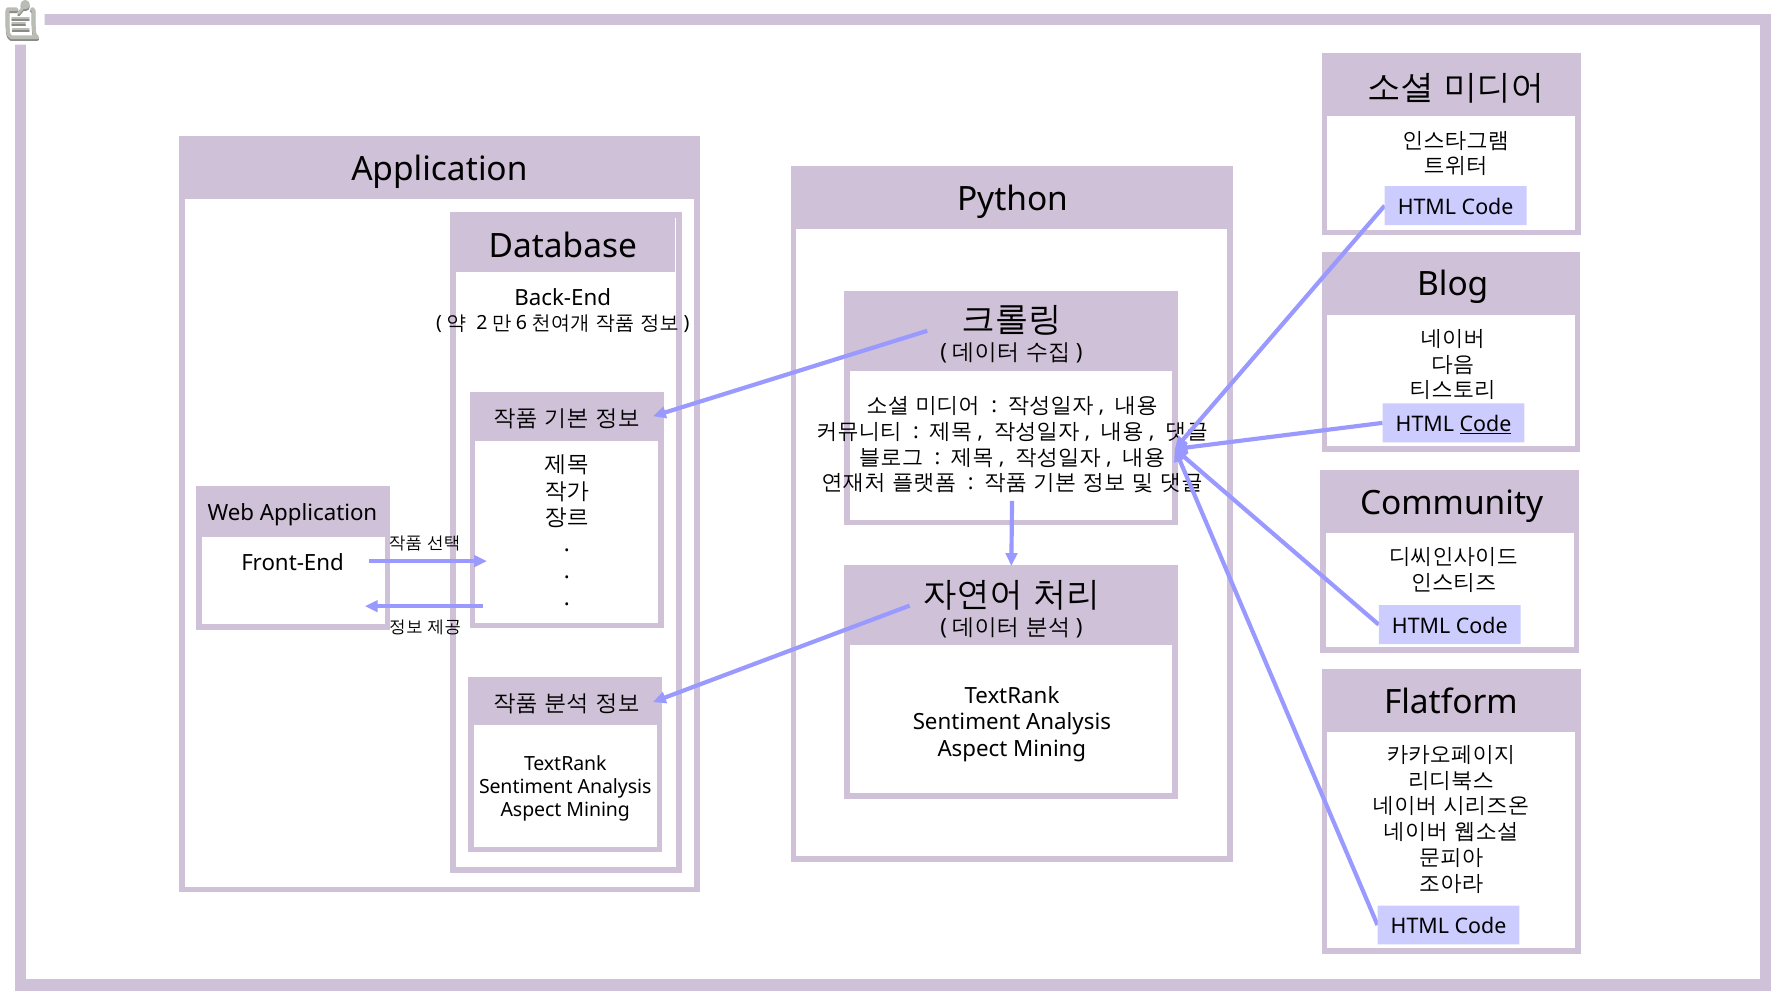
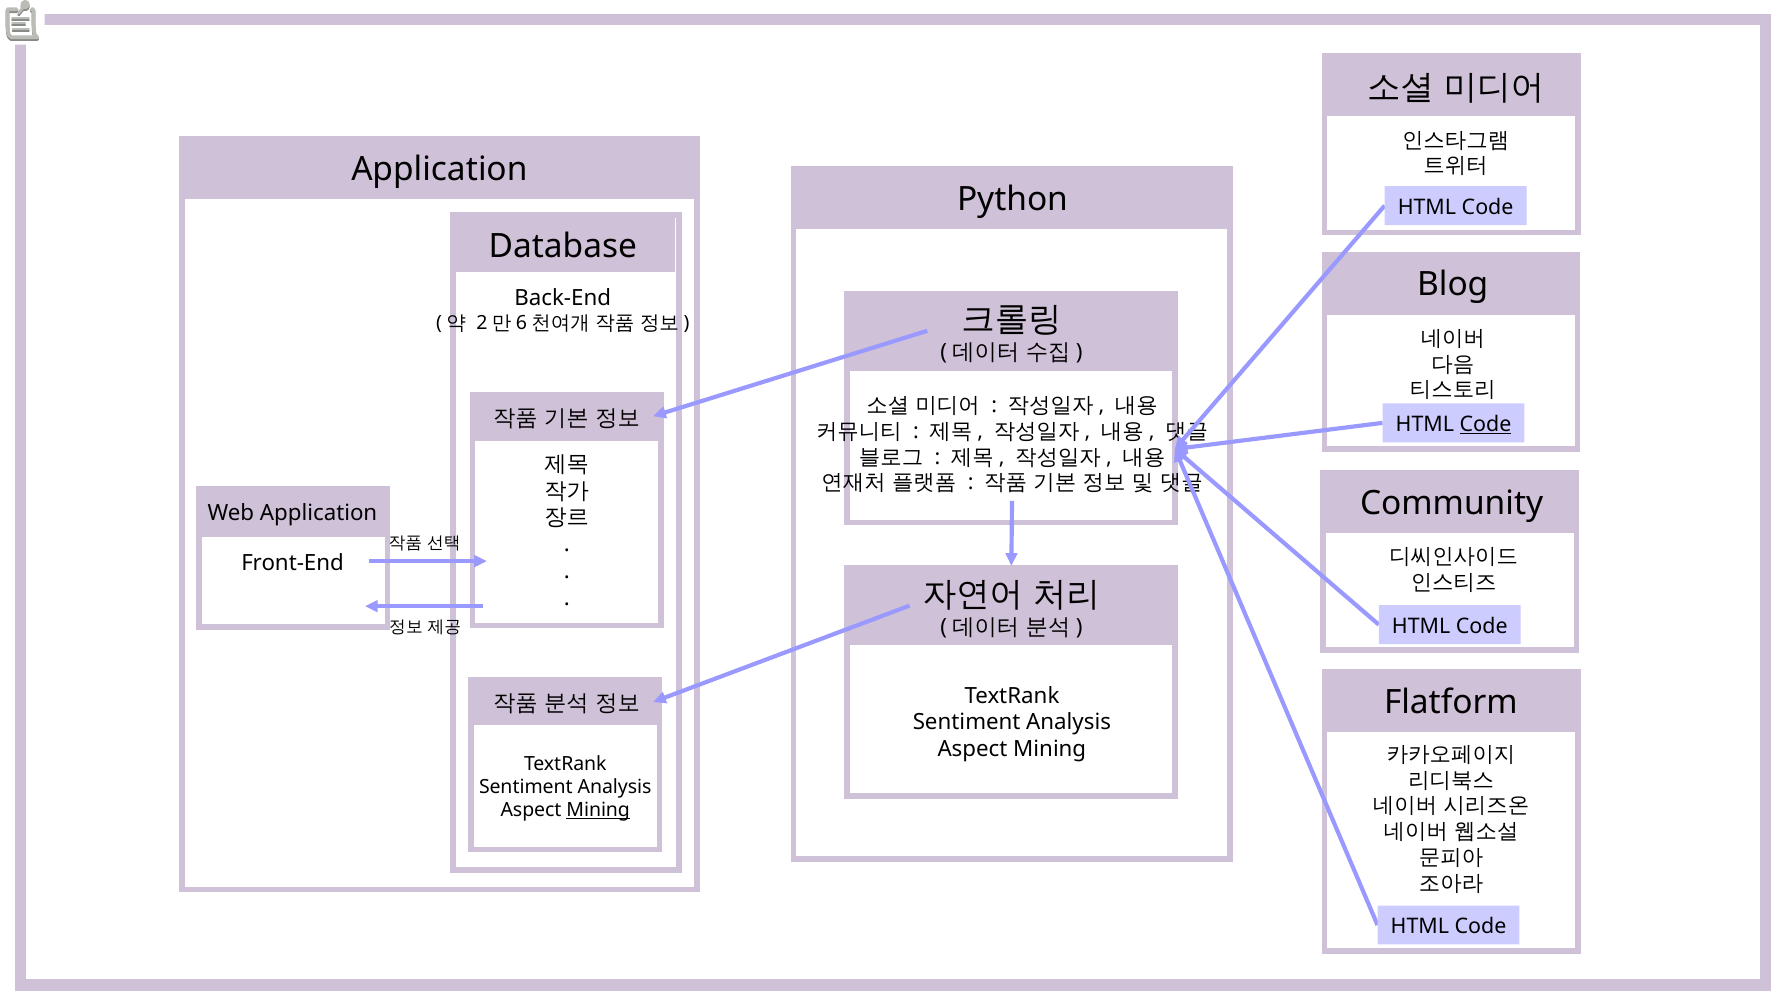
Mining underline: none -> present (598, 810)
